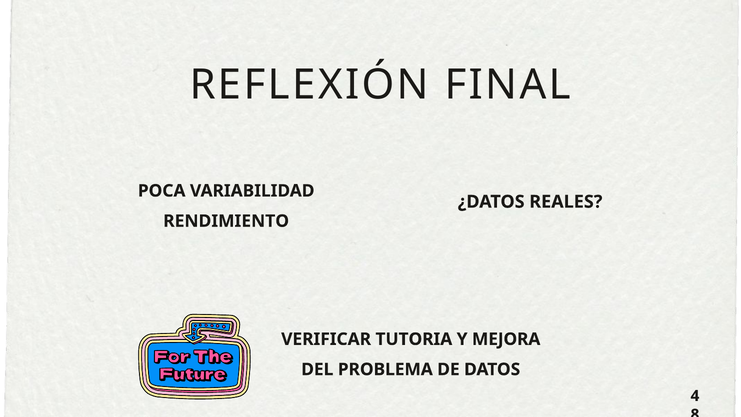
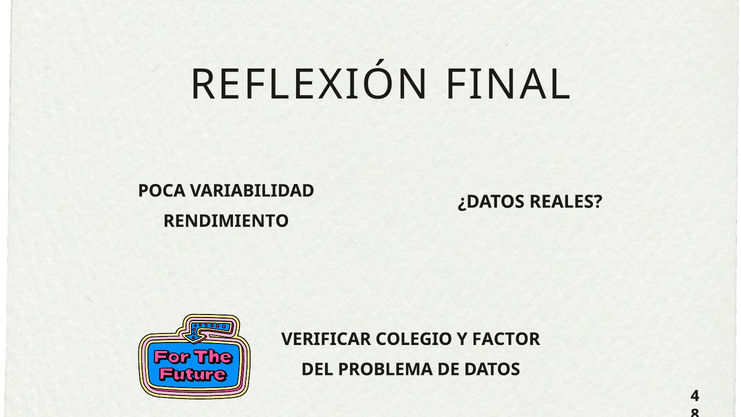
TUTORIA: TUTORIA -> COLEGIO (414, 339)
MEJORA: MEJORA -> FACTOR (506, 339)
